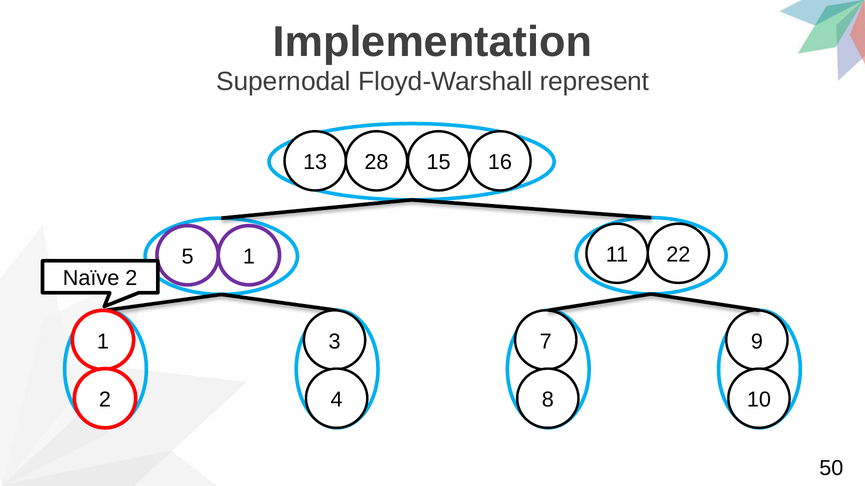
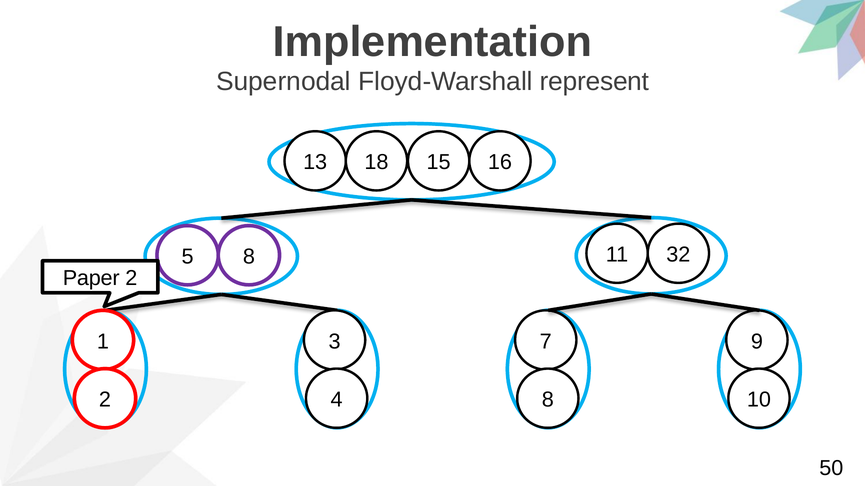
28: 28 -> 18 (376, 163)
5 1: 1 -> 8 (249, 257)
22: 22 -> 32 (678, 255)
Naïve: Naïve -> Paper (91, 279)
